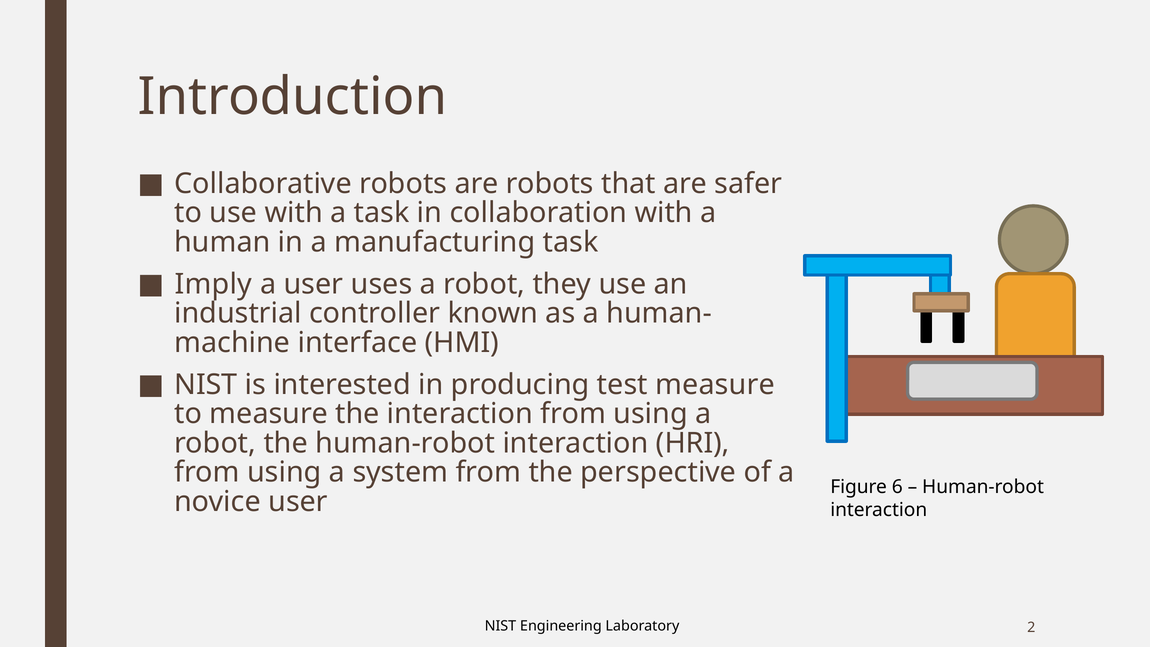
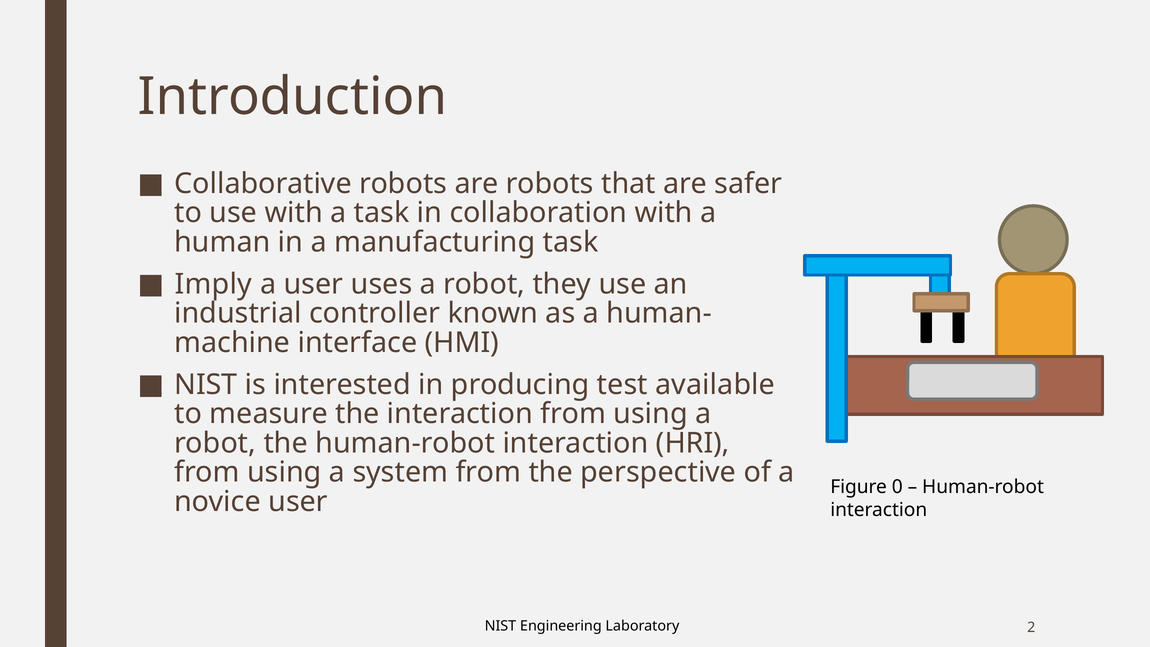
test measure: measure -> available (715, 385)
6: 6 -> 0 (897, 487)
